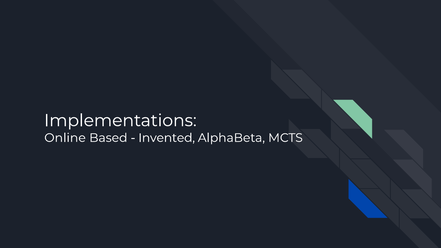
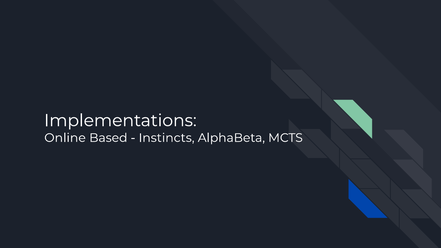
Invented: Invented -> Instincts (167, 138)
